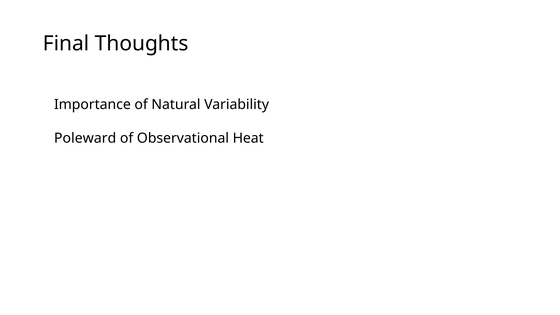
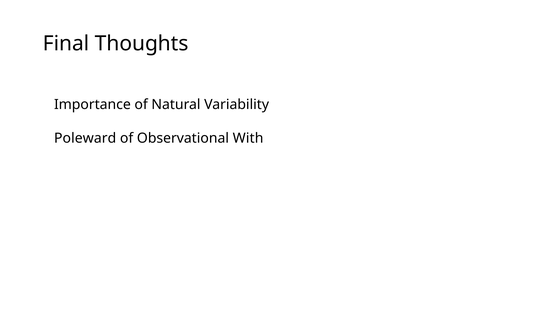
Heat: Heat -> With (248, 138)
